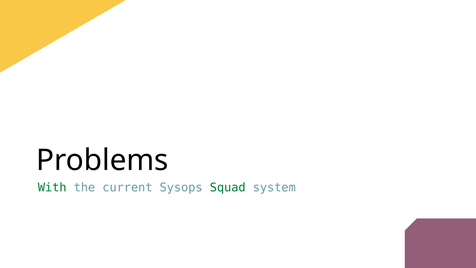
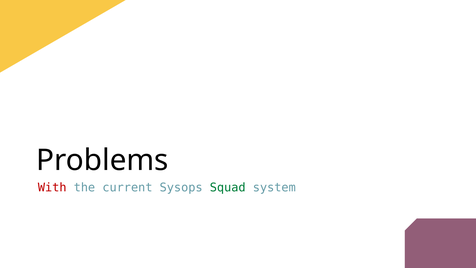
With colour: green -> red (52, 187)
